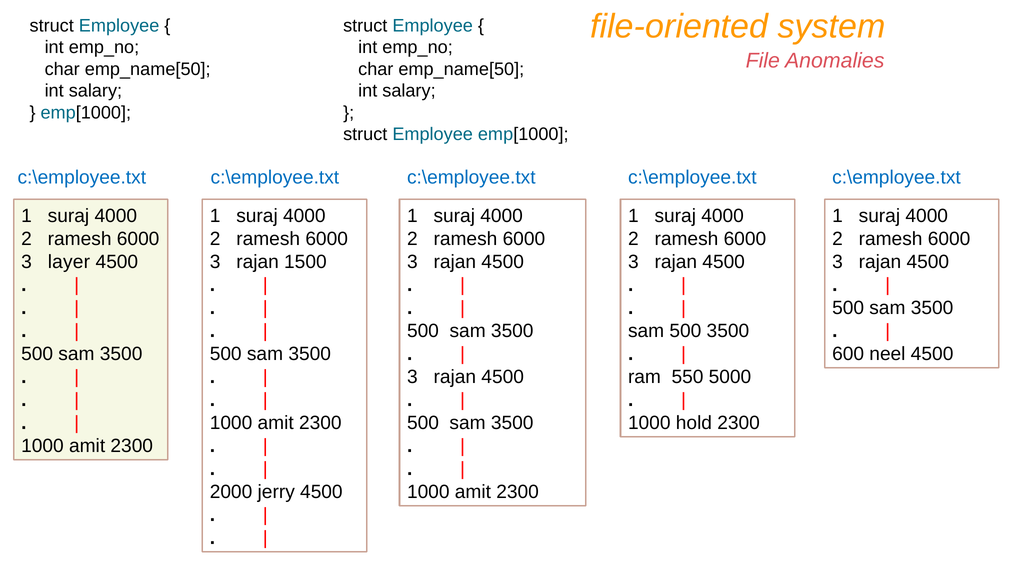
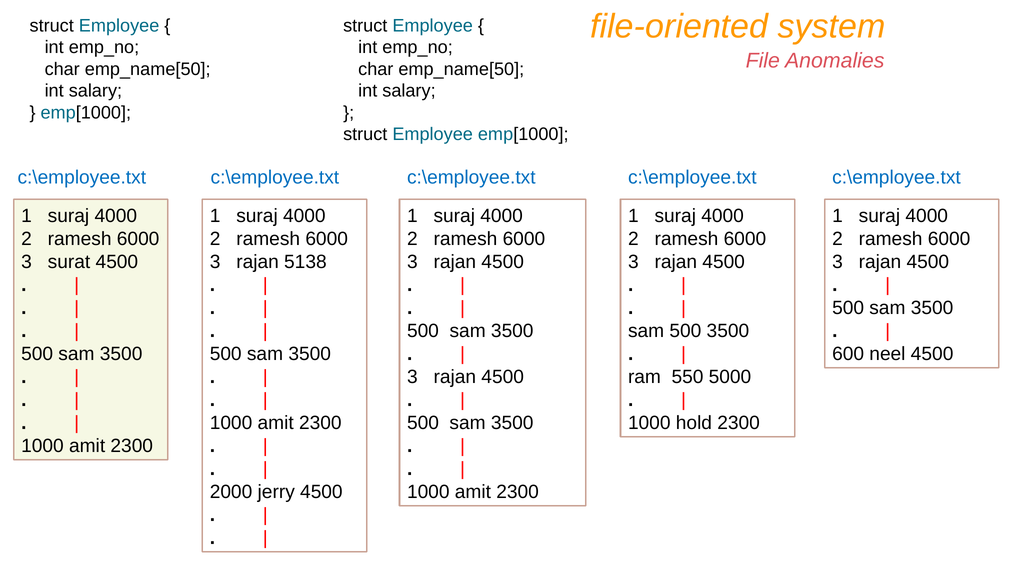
layer: layer -> surat (69, 261)
1500: 1500 -> 5138 (305, 261)
